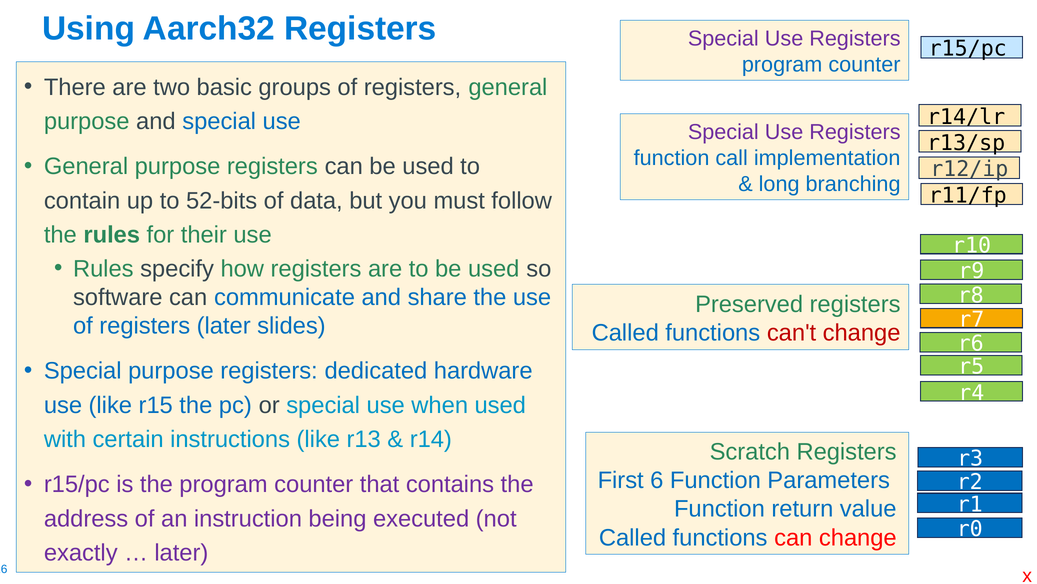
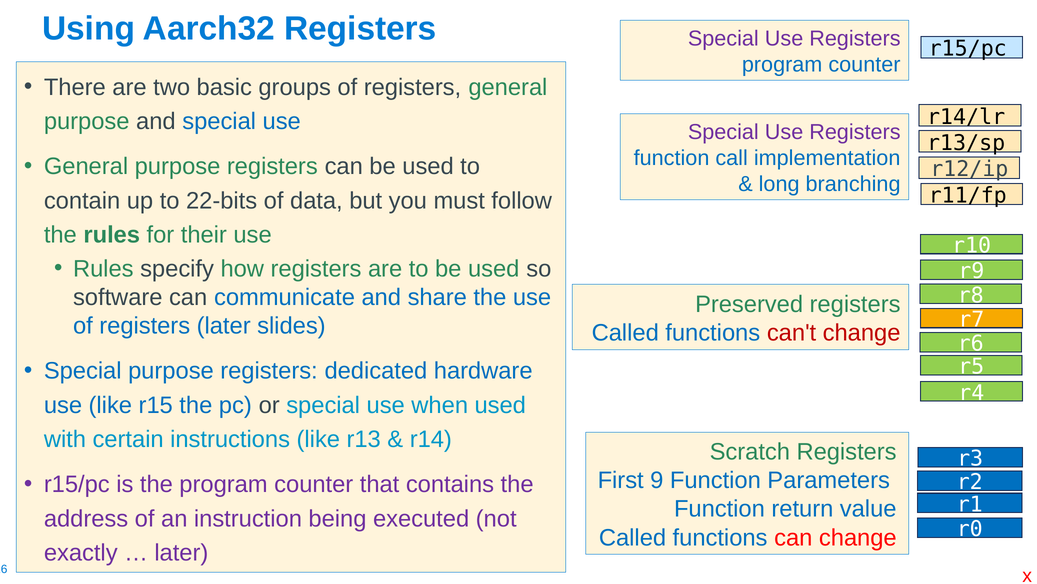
52-bits: 52-bits -> 22-bits (222, 200)
6: 6 -> 9 (657, 480)
